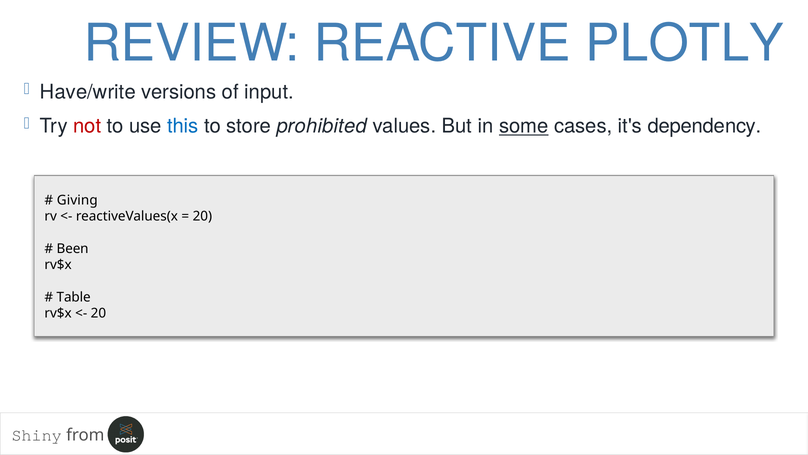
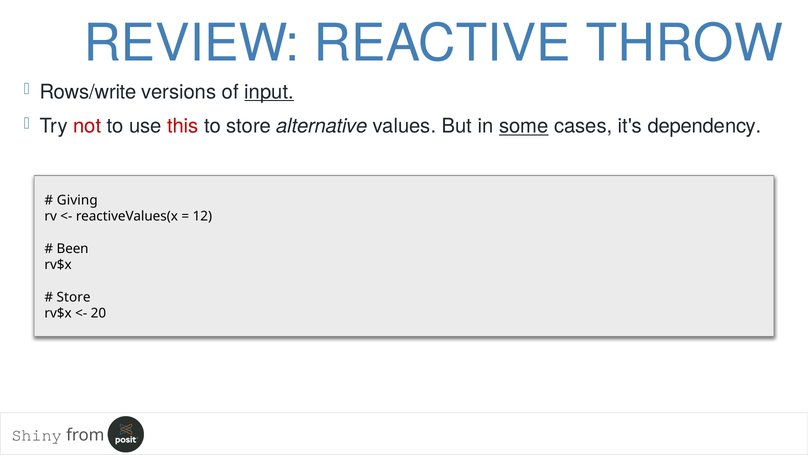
PLOTLY: PLOTLY -> THROW (684, 44)
Have/write: Have/write -> Rows/write (88, 92)
input underline: none -> present (269, 92)
this colour: blue -> red (183, 126)
prohibited: prohibited -> alternative (322, 126)
20: 20 -> 12 (202, 216)
Table: Table -> Store (74, 297)
